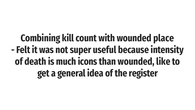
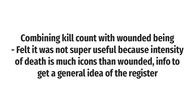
place: place -> being (164, 38)
like: like -> info (163, 61)
